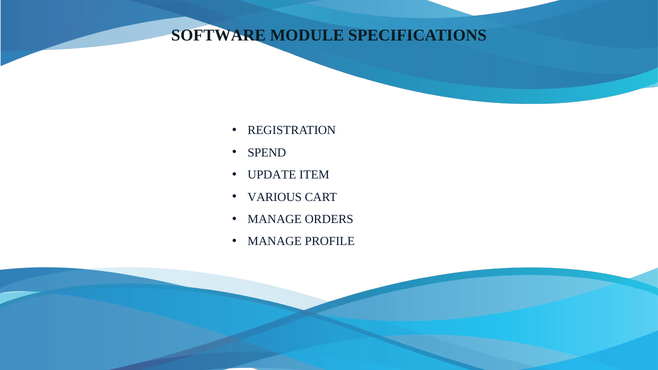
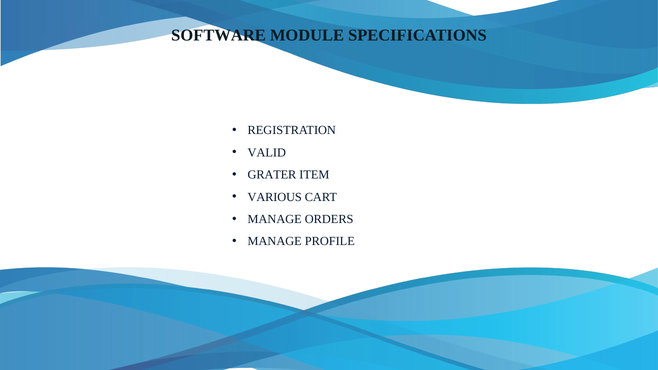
SPEND: SPEND -> VALID (267, 153)
UPDATE: UPDATE -> GRATER (272, 175)
